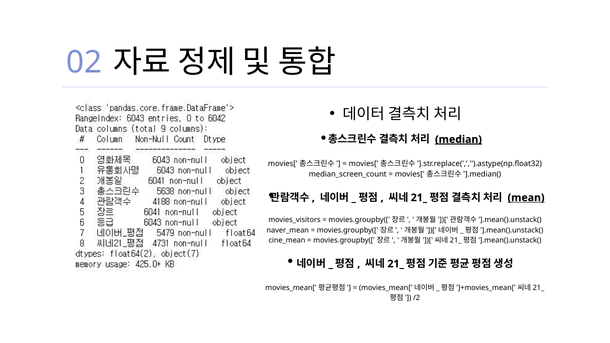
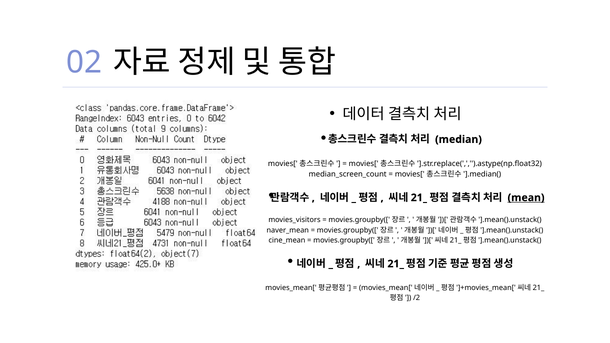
median underline: present -> none (458, 139)
